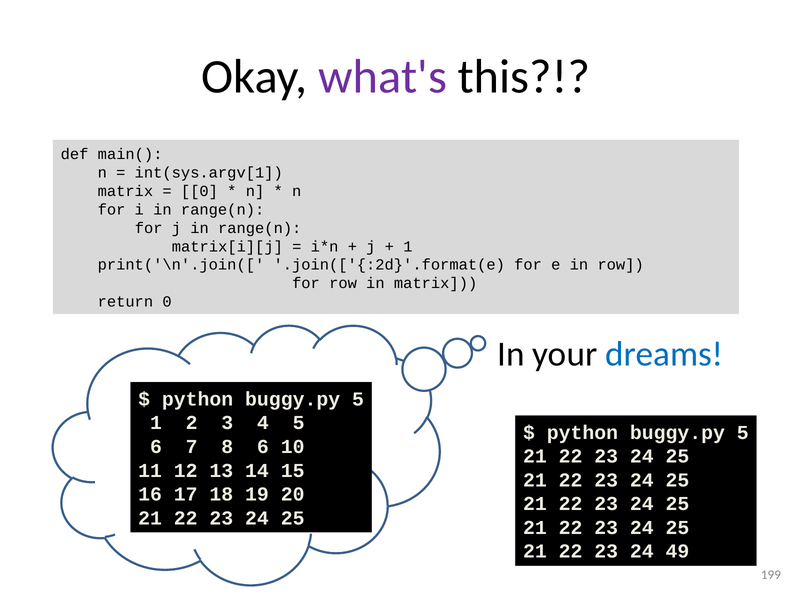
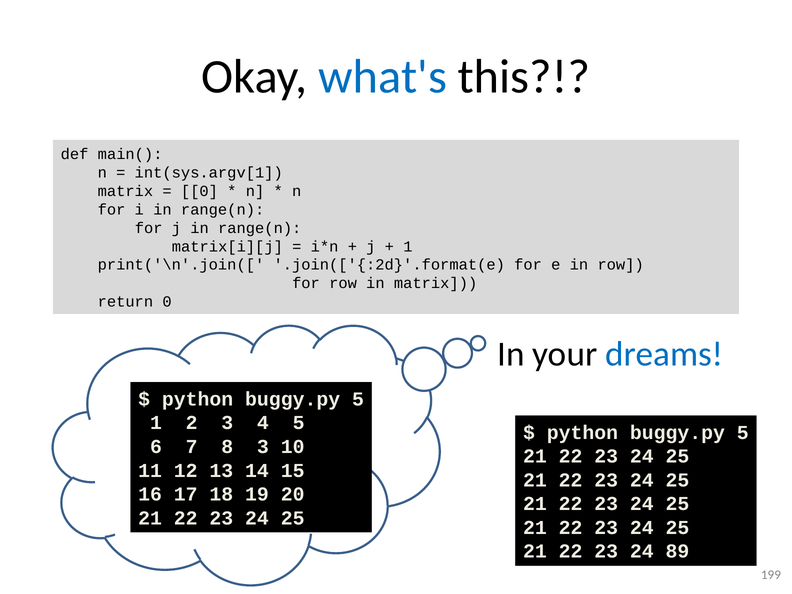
what's colour: purple -> blue (383, 77)
8 6: 6 -> 3 (263, 447)
49: 49 -> 89 (677, 551)
